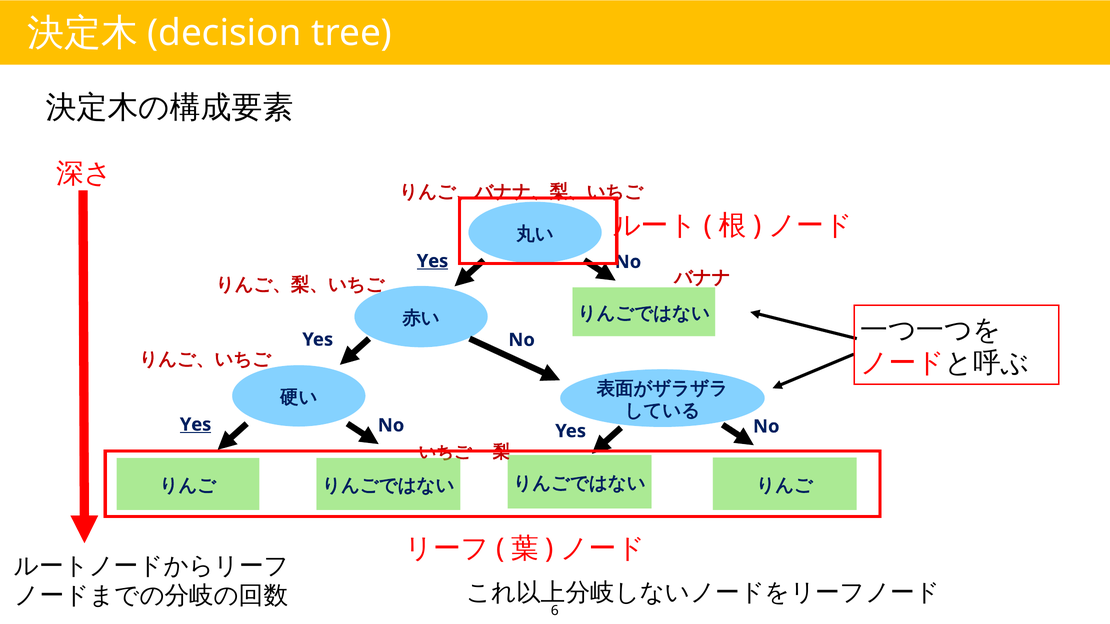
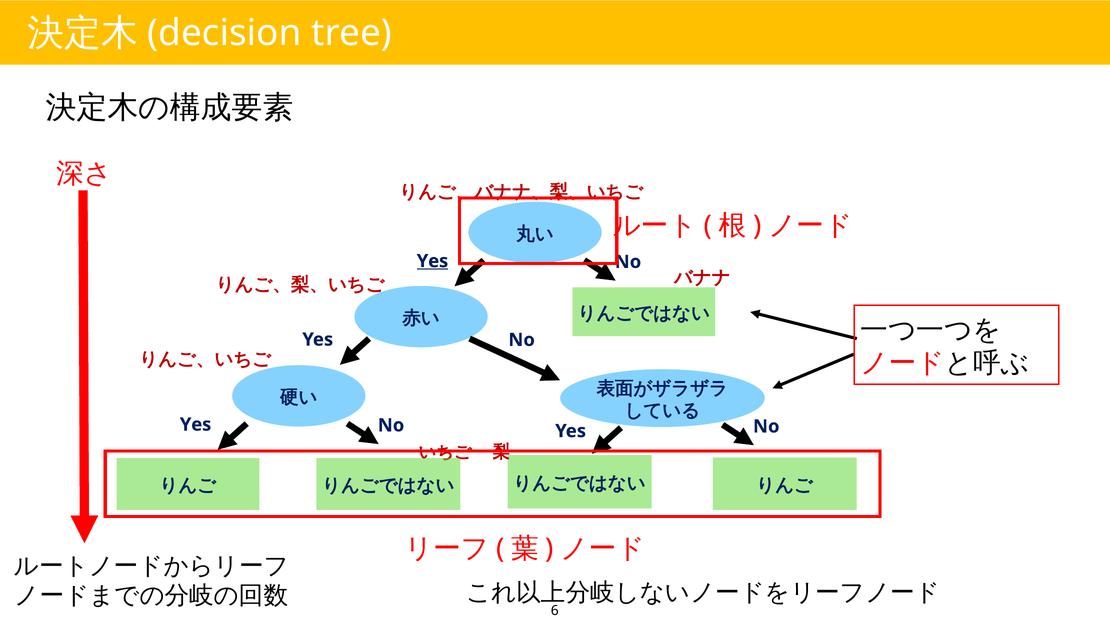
Yes underline: present -> none (196, 425)
